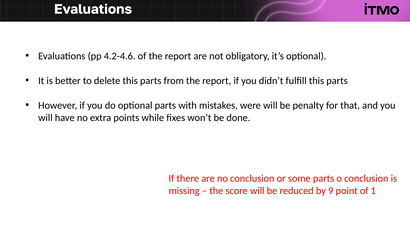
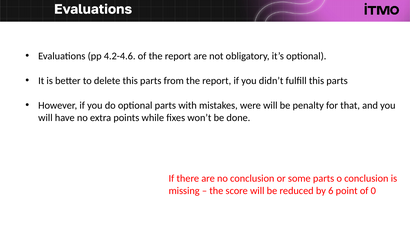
9: 9 -> 6 (331, 191)
1: 1 -> 0 (373, 191)
